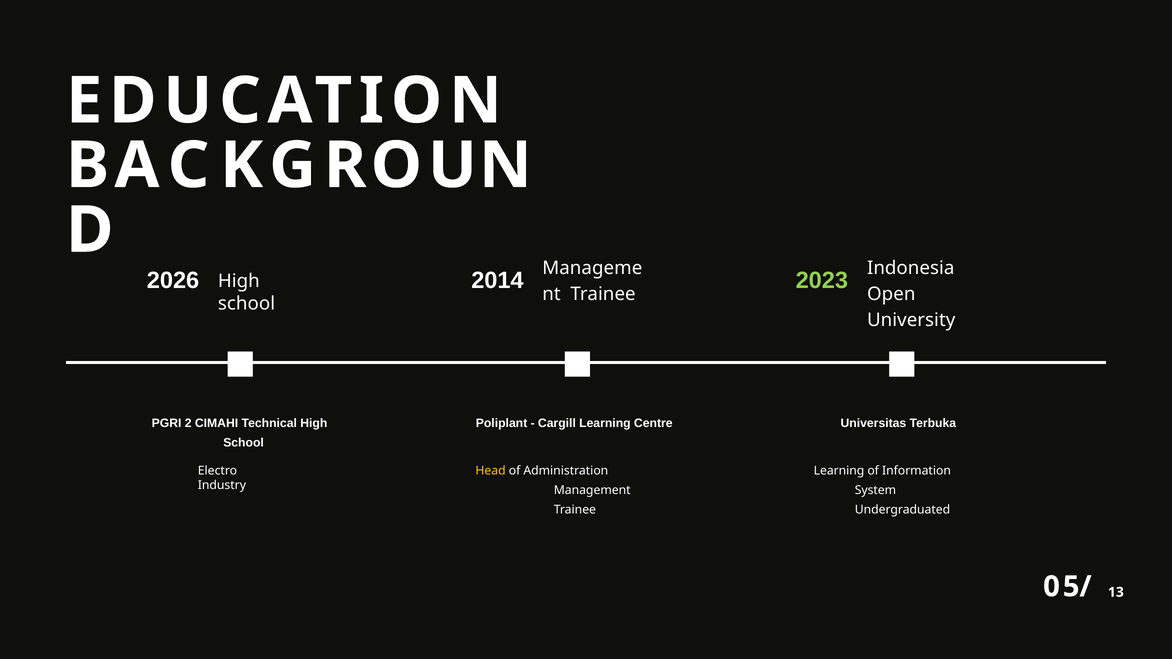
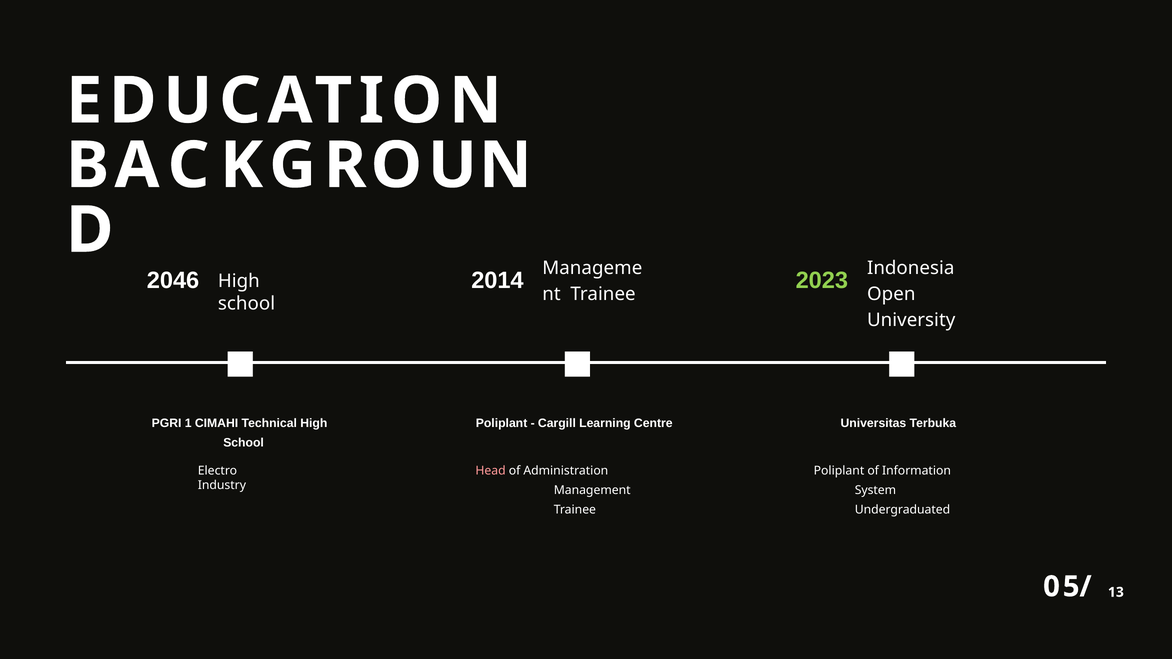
2026: 2026 -> 2046 (173, 281)
2: 2 -> 1 (188, 423)
Head colour: yellow -> pink (491, 471)
Learning: Learning -> Poliplant (839, 471)
